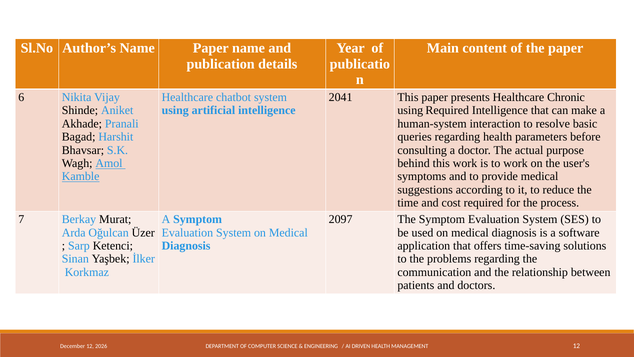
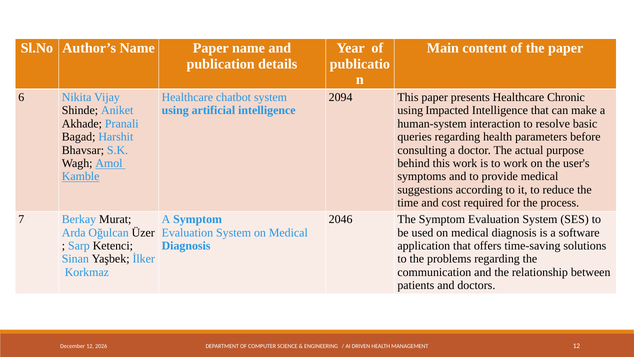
2041: 2041 -> 2094 (341, 97)
using Required: Required -> Impacted (447, 110)
2097: 2097 -> 2046 (341, 219)
